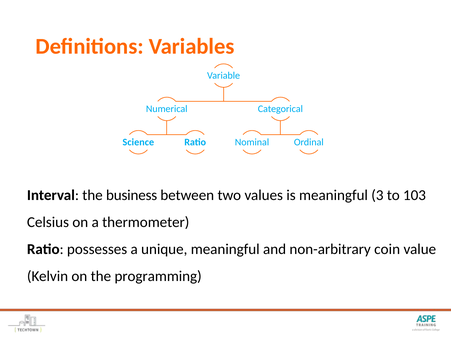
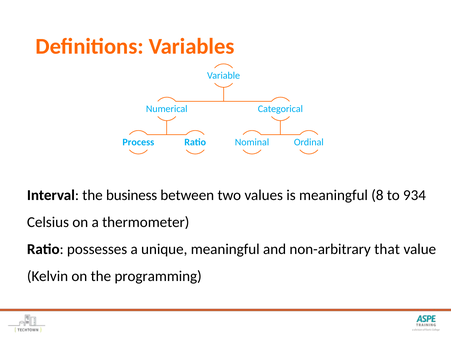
Science: Science -> Process (138, 142)
3: 3 -> 8 (377, 195)
103: 103 -> 934 (415, 195)
coin: coin -> that (387, 249)
